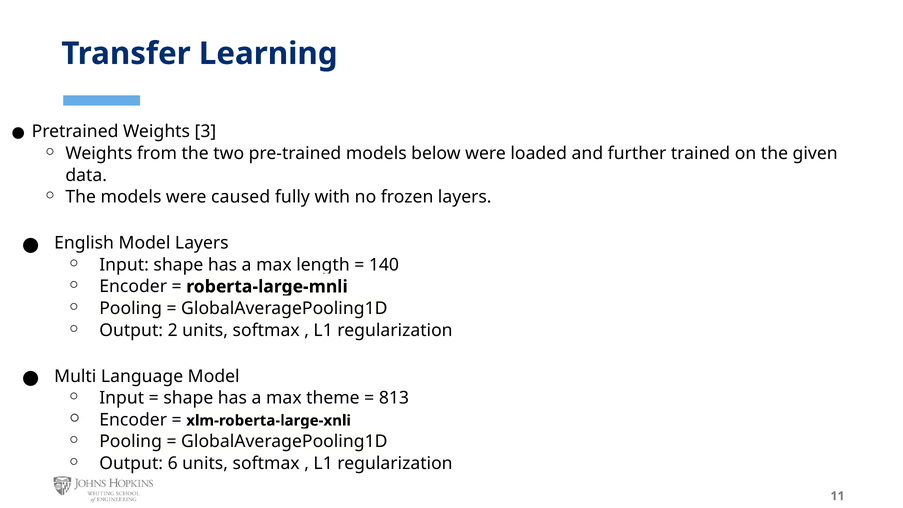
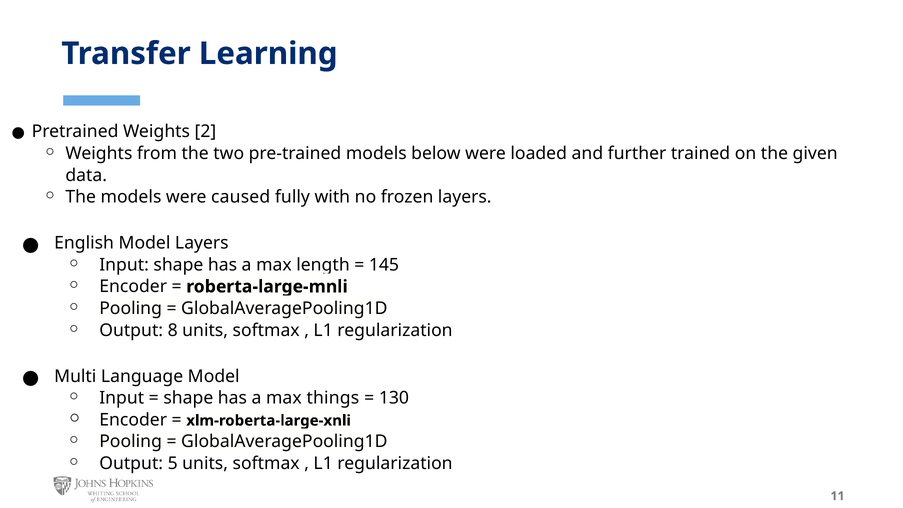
3: 3 -> 2 (205, 132)
140: 140 -> 145 (384, 265)
2: 2 -> 8 (173, 330)
theme: theme -> things (333, 398)
813: 813 -> 130 (394, 398)
6: 6 -> 5 (173, 463)
